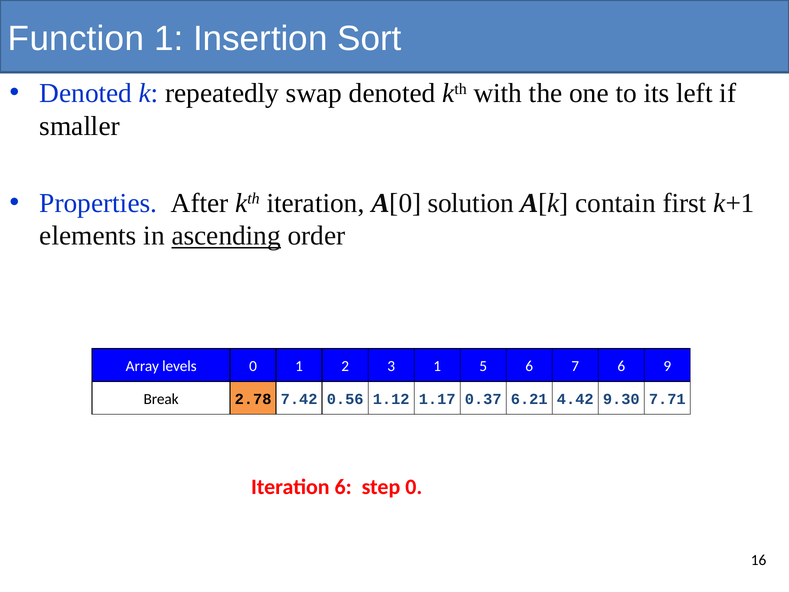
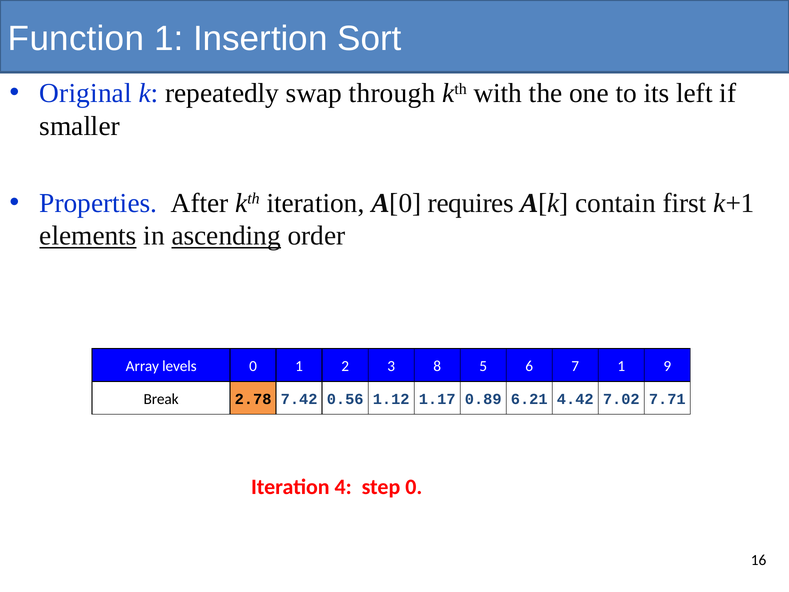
Denoted: Denoted -> Original (86, 93)
swap denoted: denoted -> through (392, 93)
solution: solution -> requires (471, 203)
elements underline: none -> present (88, 236)
3 1: 1 -> 8 (437, 366)
1 6: 6 -> 1 (621, 366)
0.37: 0.37 -> 0.89 (483, 399)
9.30: 9.30 -> 7.02 (621, 399)
Iteration 6: 6 -> 4 (343, 487)
